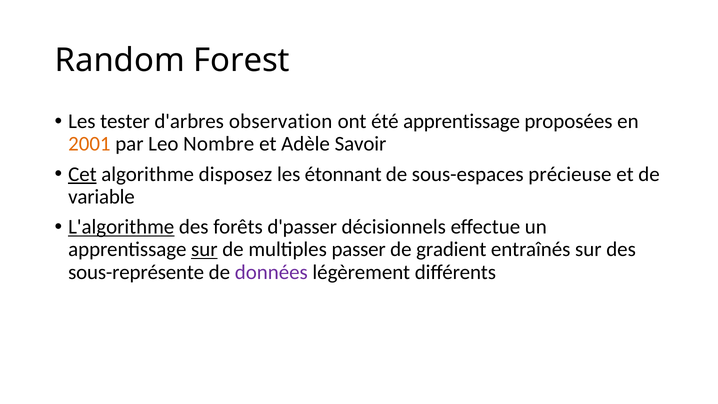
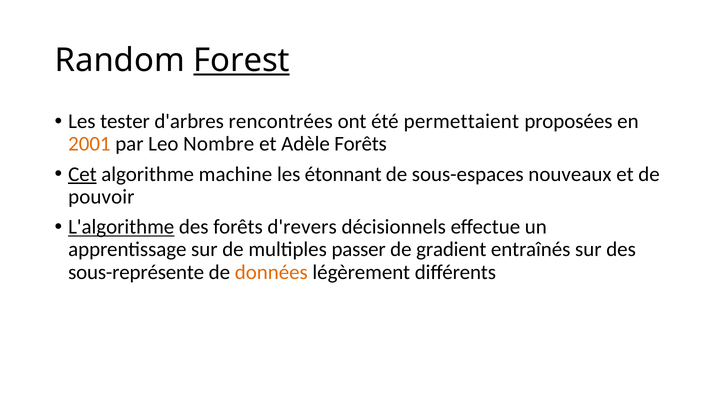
Forest underline: none -> present (242, 60)
observation: observation -> rencontrées (281, 121)
été apprentissage: apprentissage -> permettaient (461, 121)
Adèle Savoir: Savoir -> Forêts (361, 144)
disposez: disposez -> machine (235, 174)
précieuse: précieuse -> nouveaux (570, 174)
variable: variable -> pouvoir (101, 197)
d'passer: d'passer -> d'revers (302, 227)
sur underline: present -> none (204, 249)
données colour: purple -> orange (271, 272)
